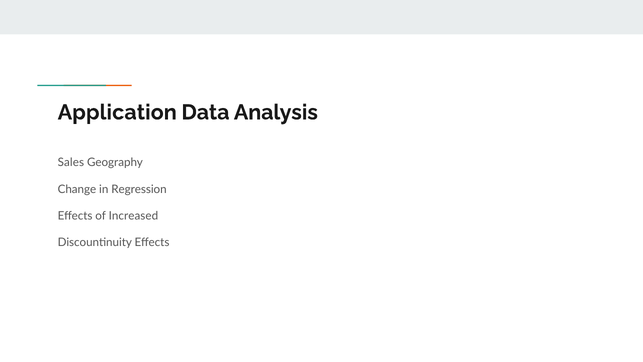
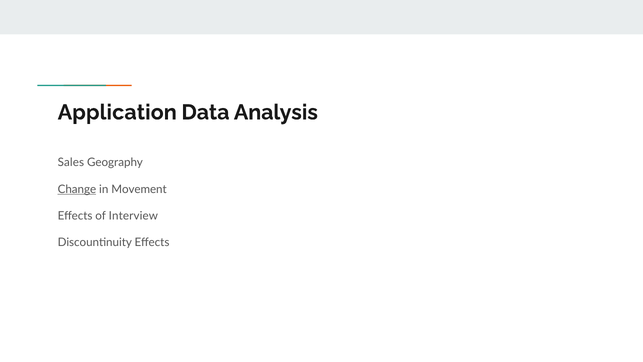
Change underline: none -> present (77, 189)
Regression: Regression -> Movement (139, 189)
Increased: Increased -> Interview (133, 216)
